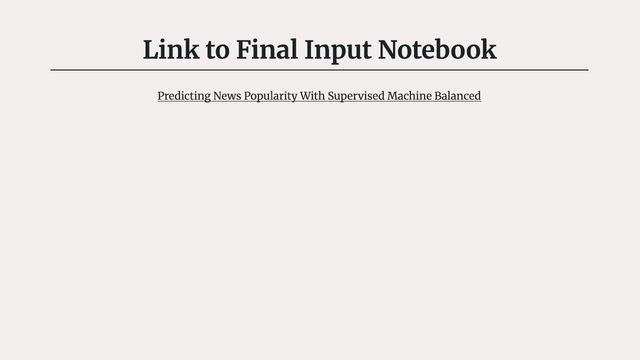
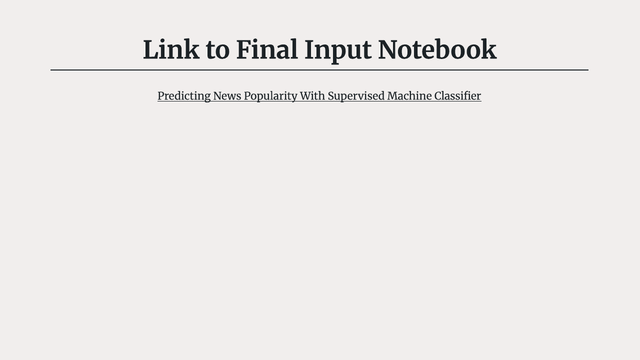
Balanced: Balanced -> Classifier (458, 96)
